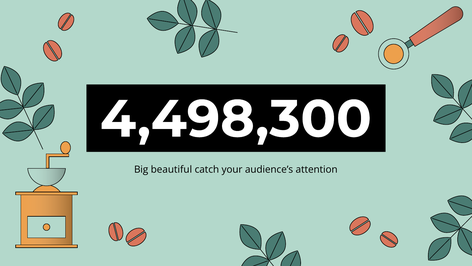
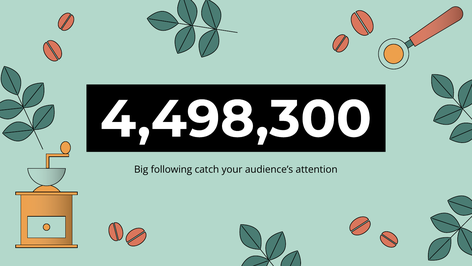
beautiful: beautiful -> following (171, 169)
